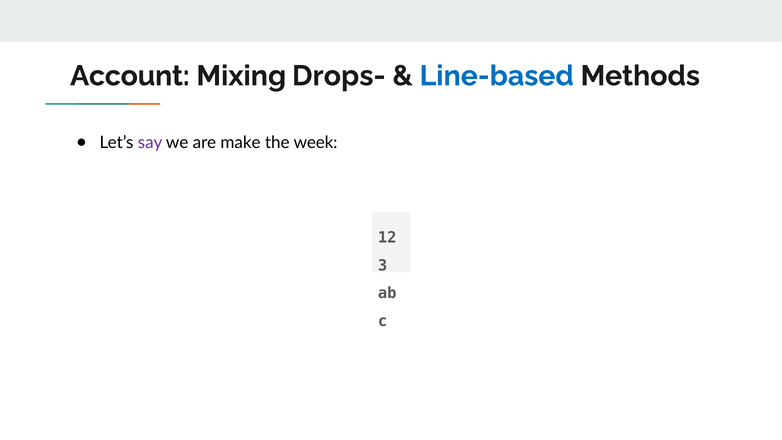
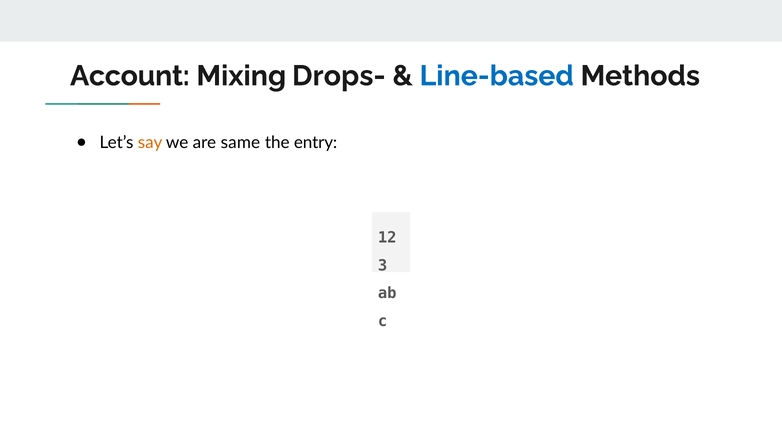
say colour: purple -> orange (150, 143)
make: make -> same (240, 143)
week: week -> entry (316, 143)
